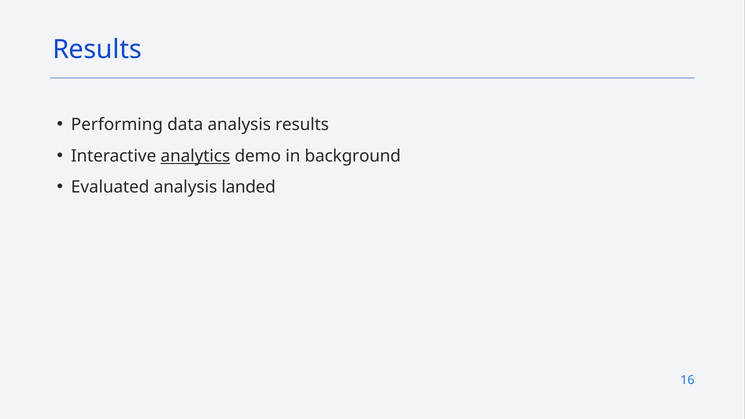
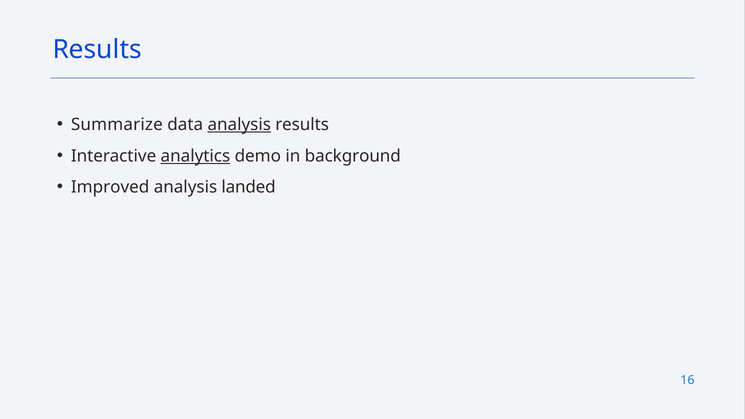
Performing: Performing -> Summarize (117, 125)
analysis underline: none -> present (239, 125)
Evaluated: Evaluated -> Improved (110, 187)
